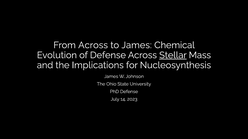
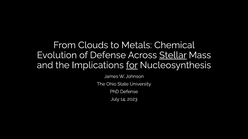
From Across: Across -> Clouds (93, 45)
to James: James -> Metals (137, 45)
for underline: none -> present (132, 65)
